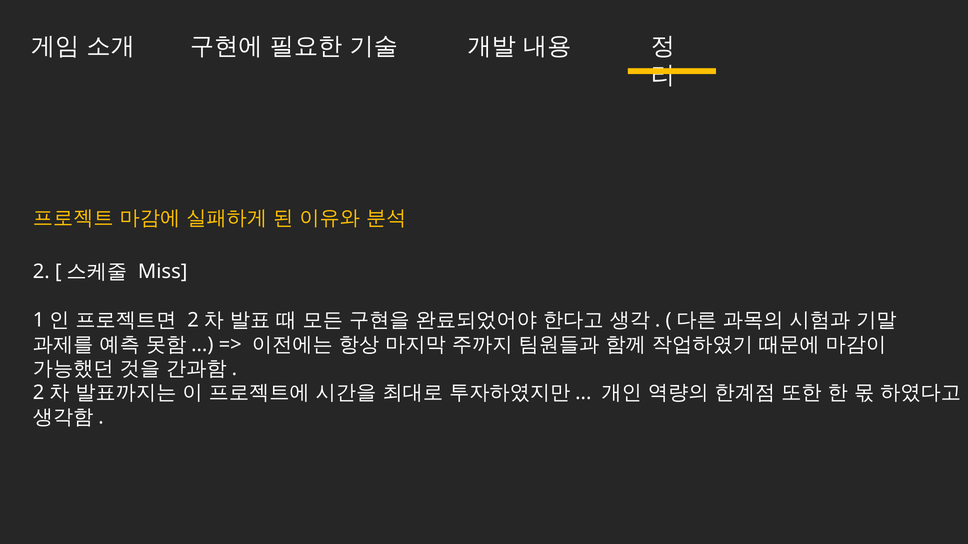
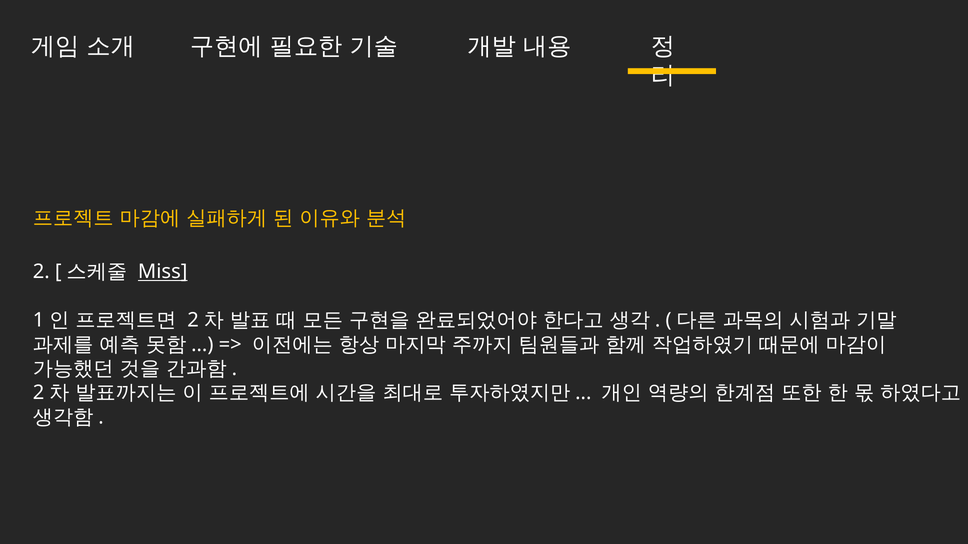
Miss underline: none -> present (163, 272)
